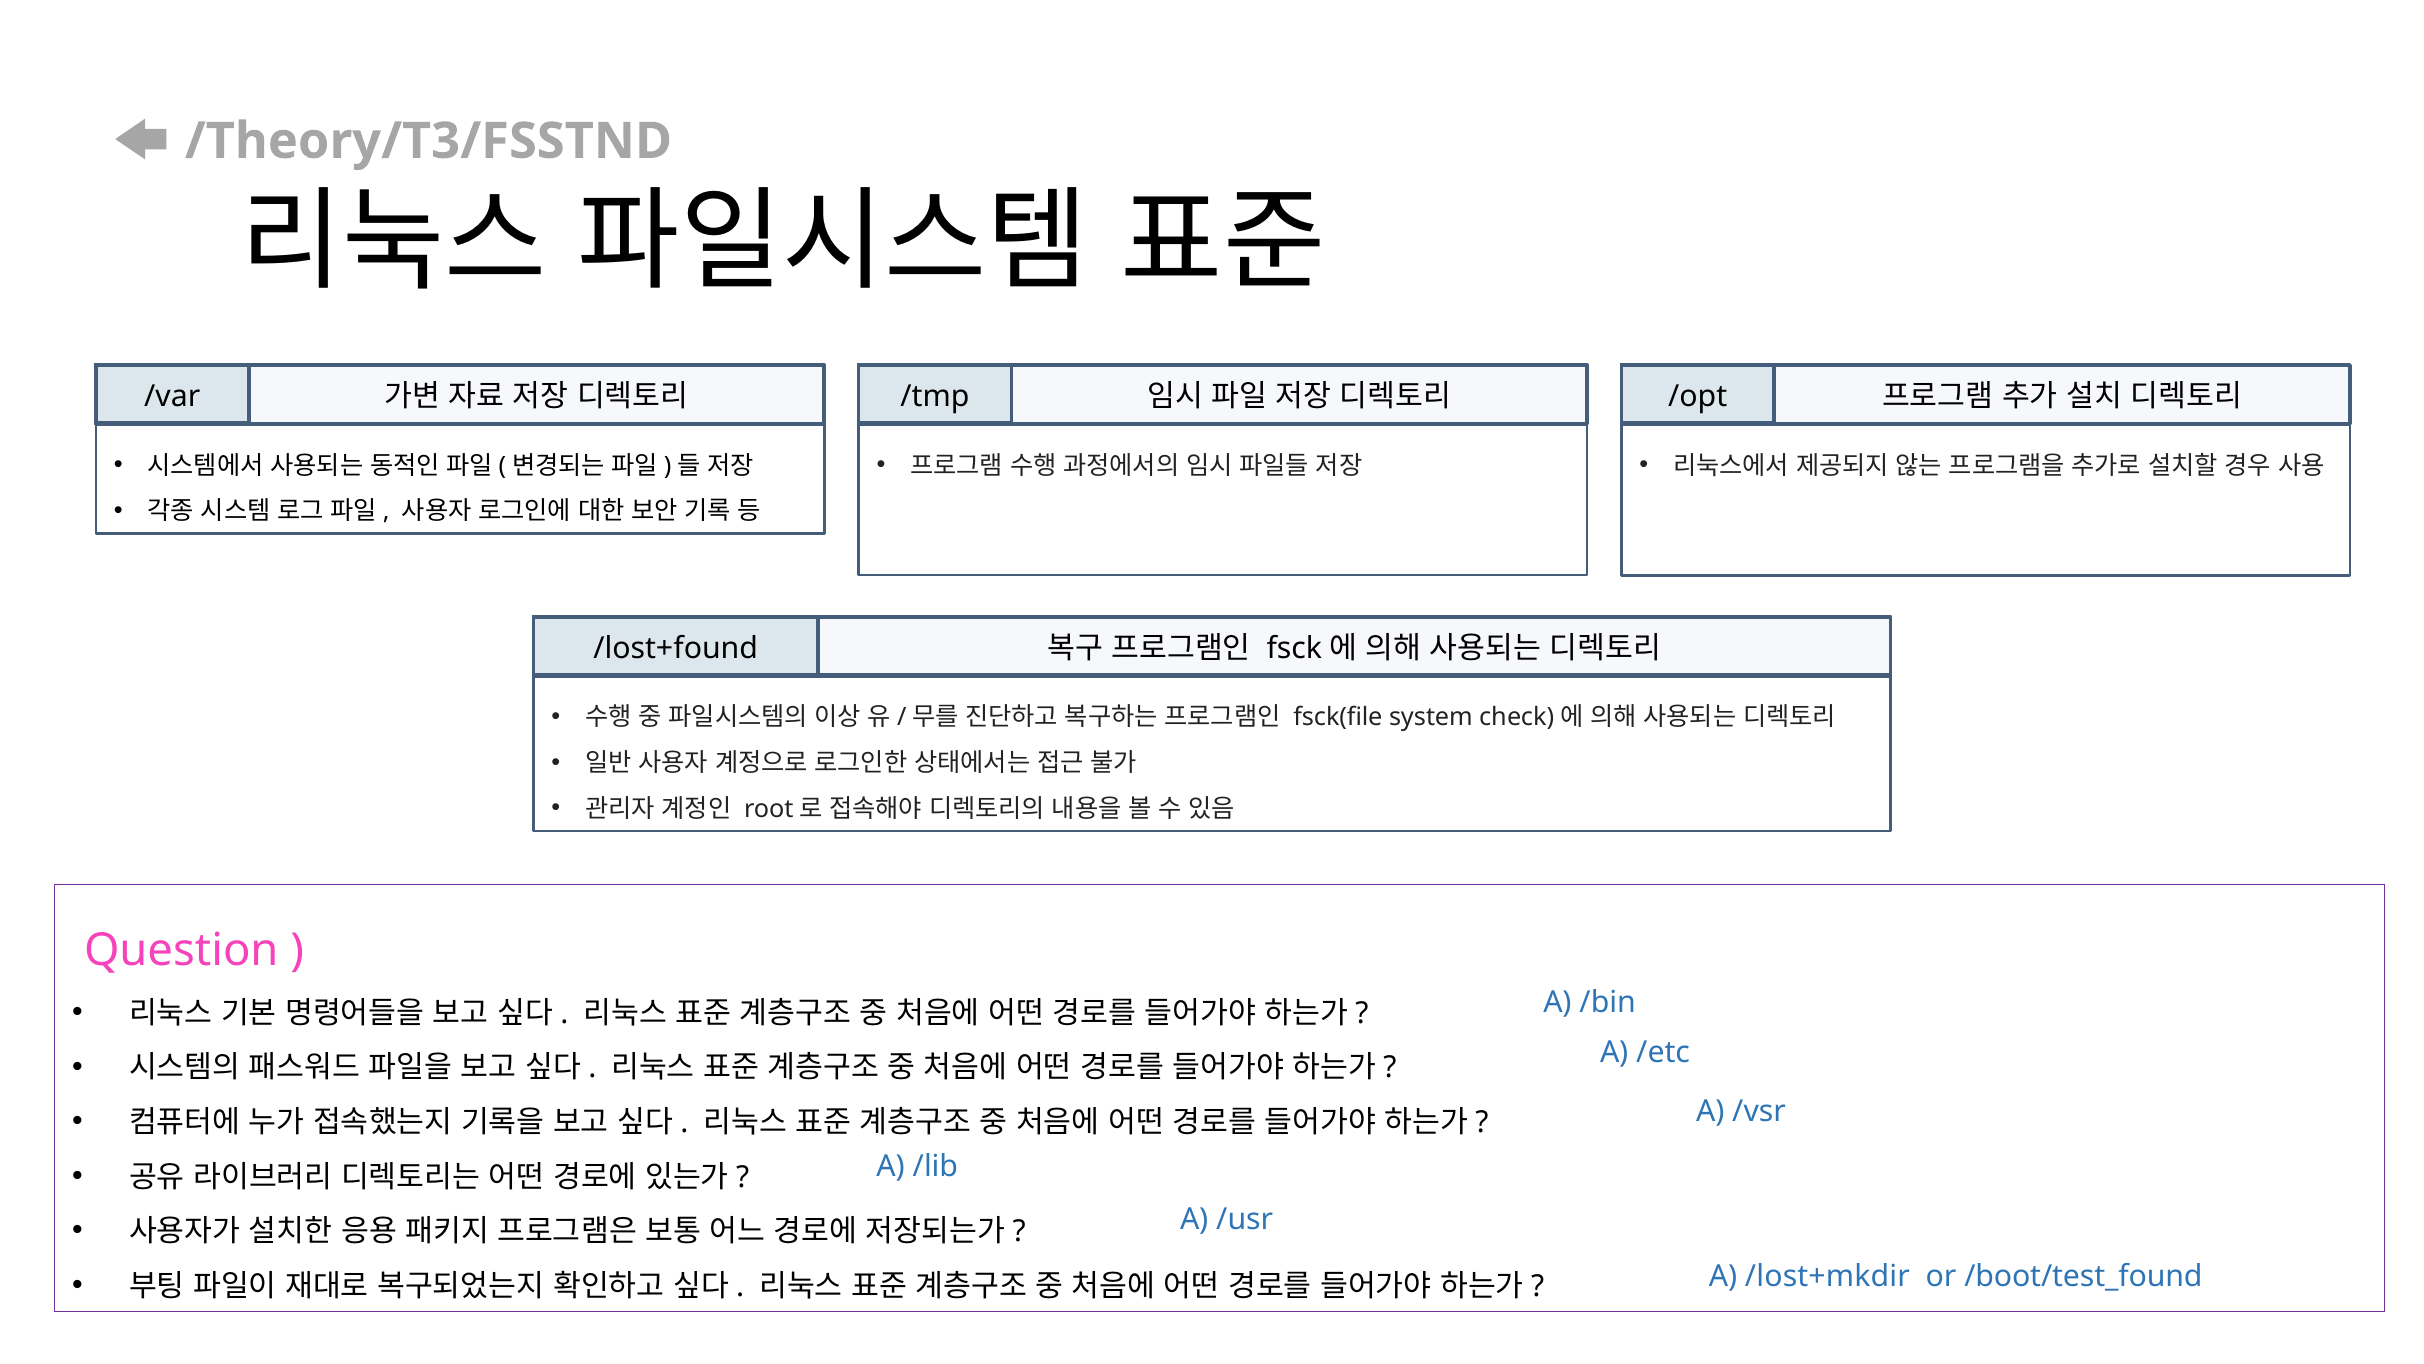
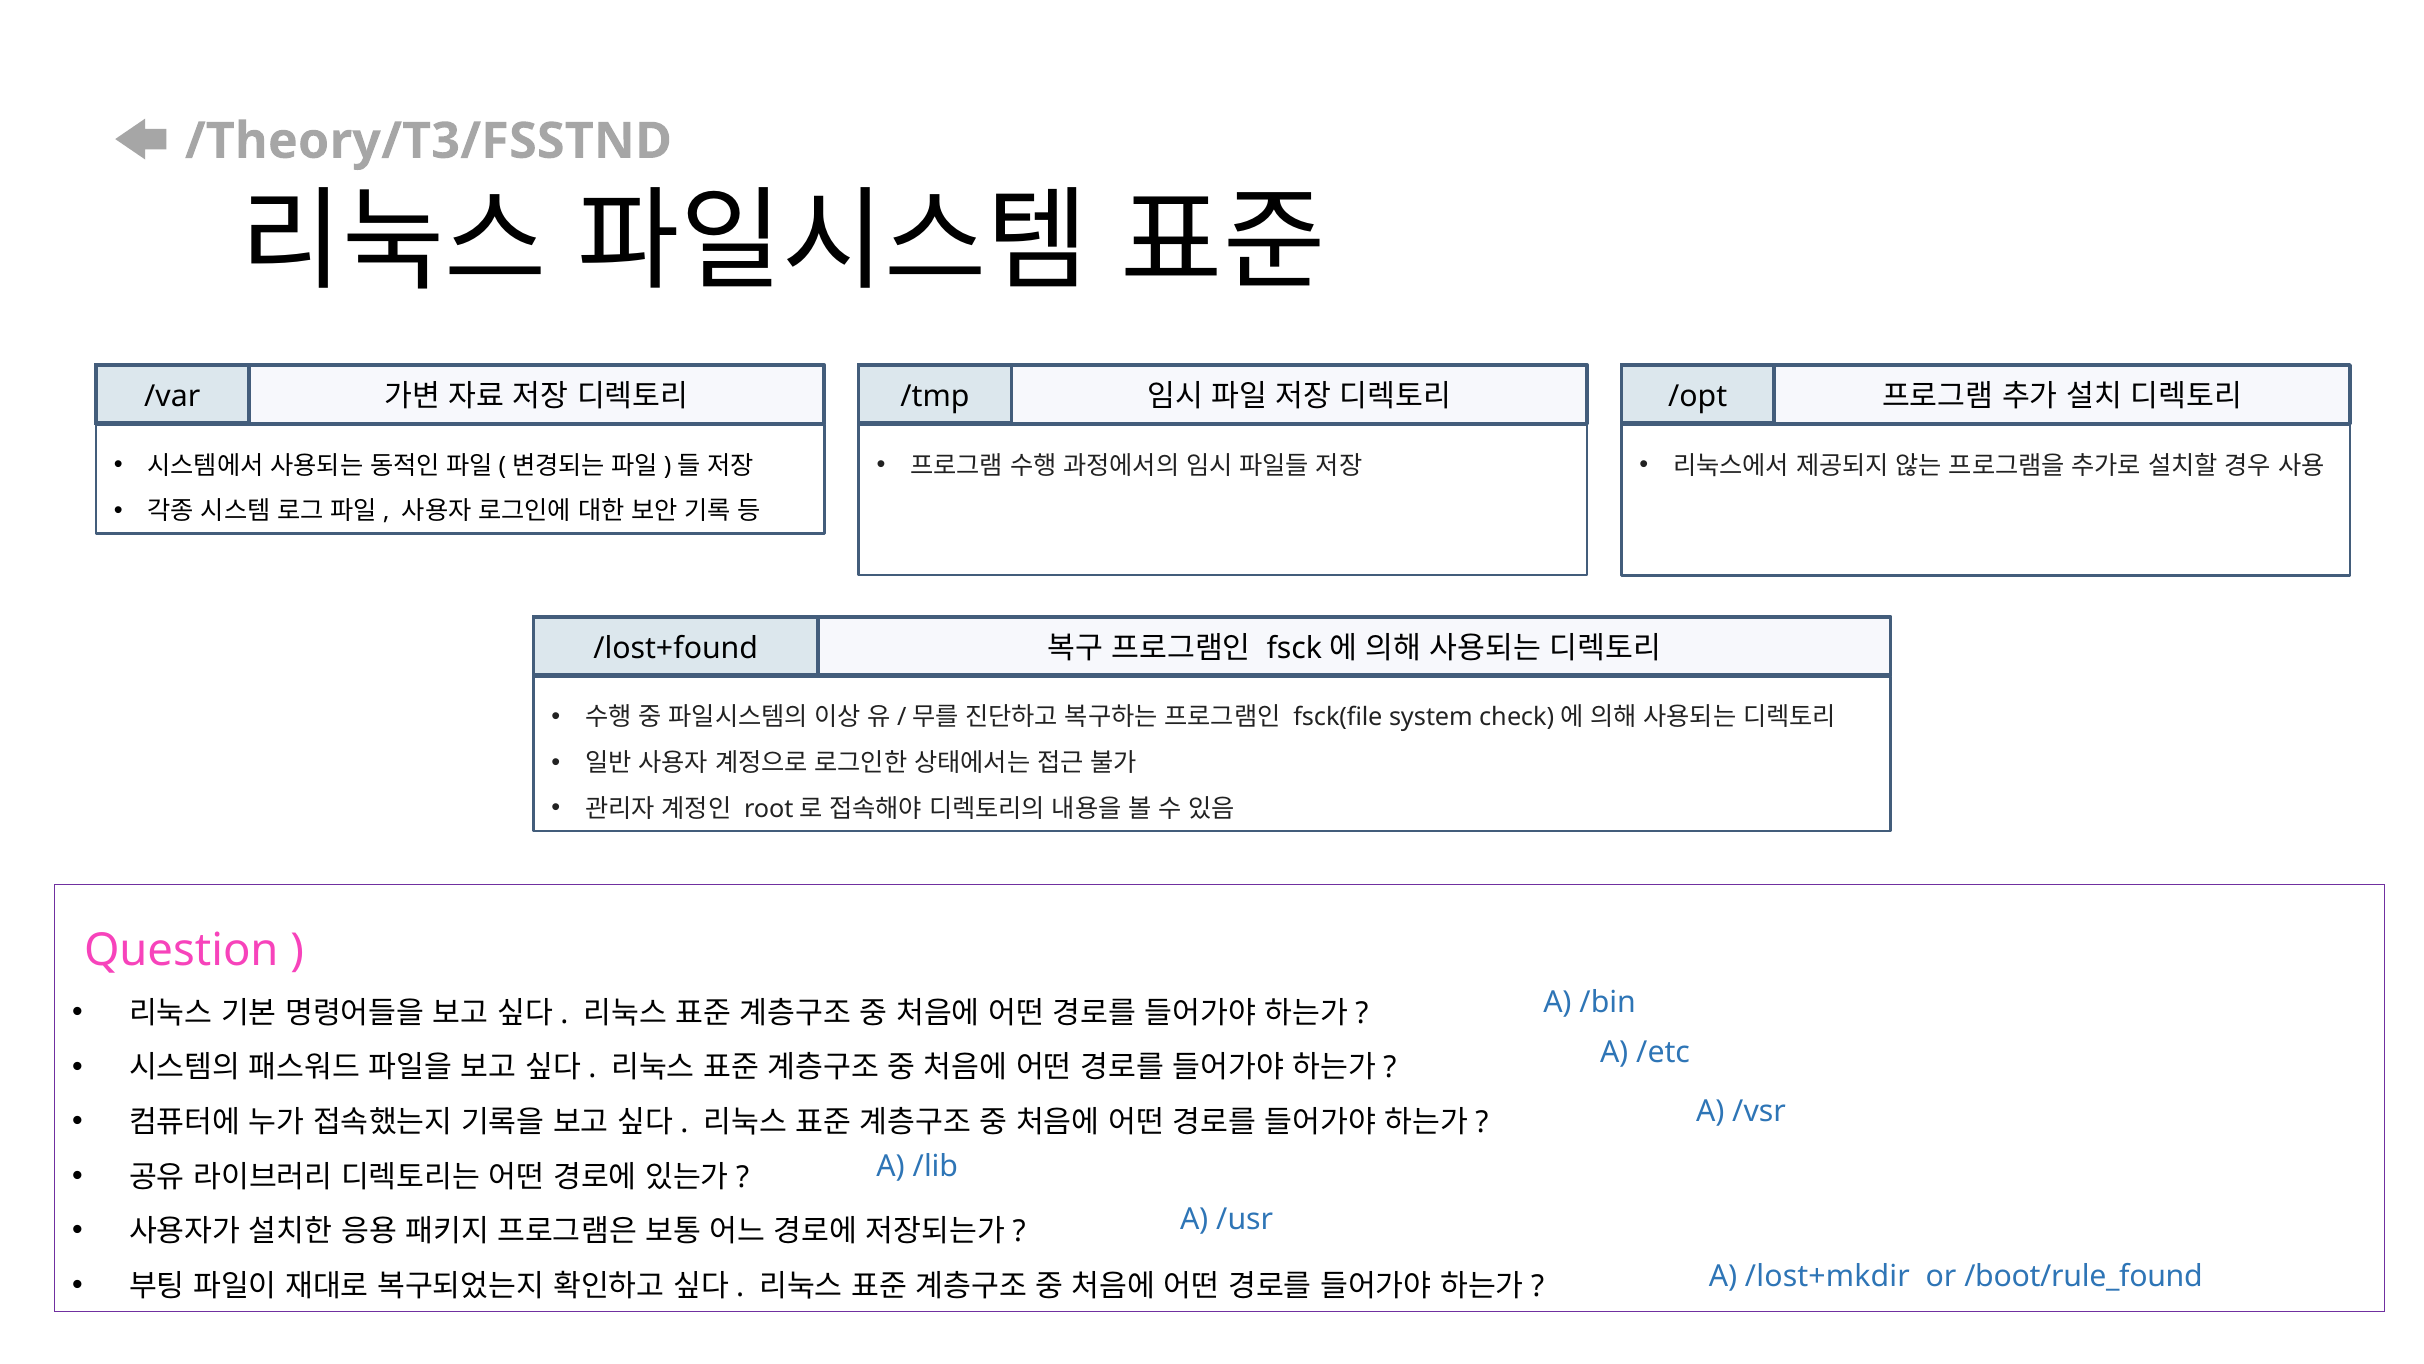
/boot/test_found: /boot/test_found -> /boot/rule_found (2084, 1276)
